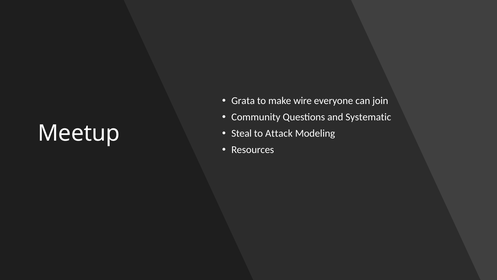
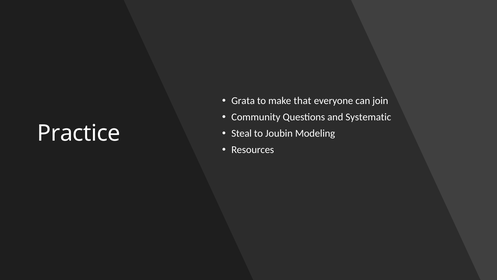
wire: wire -> that (302, 101)
Meetup: Meetup -> Practice (79, 133)
Attack: Attack -> Joubin (279, 133)
